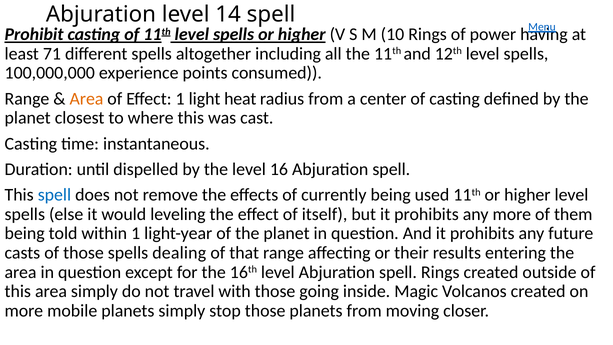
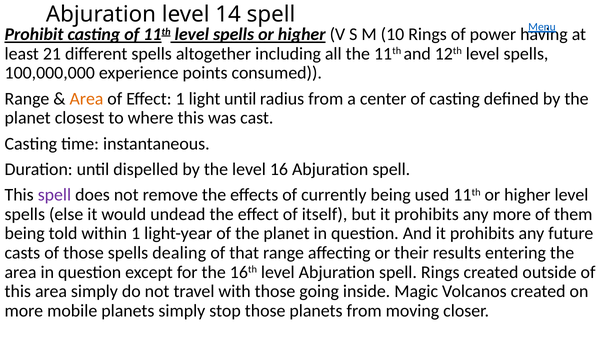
71: 71 -> 21 (52, 54)
light heat: heat -> until (240, 99)
spell colour: blue -> purple (54, 195)
leveling: leveling -> undead (178, 214)
